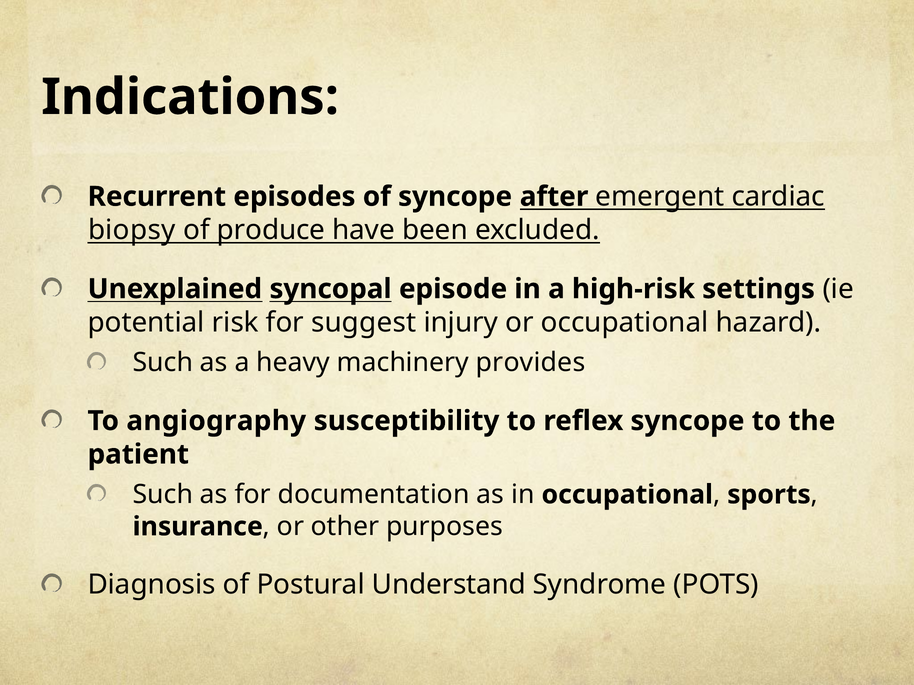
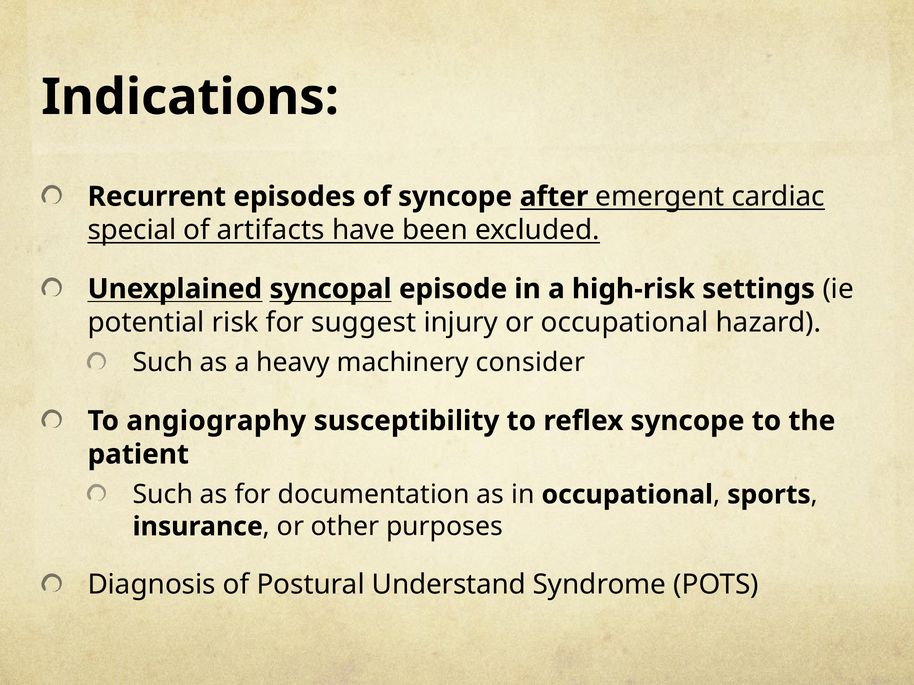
biopsy: biopsy -> special (132, 230)
produce: produce -> artifacts (271, 230)
provides: provides -> consider (531, 363)
